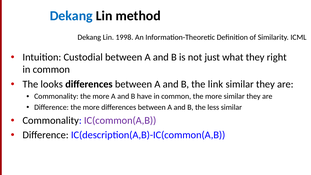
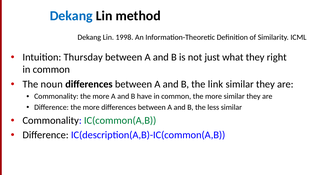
Custodial: Custodial -> Thursday (83, 57)
looks: looks -> noun (52, 84)
IC(common(A,B colour: purple -> green (120, 120)
